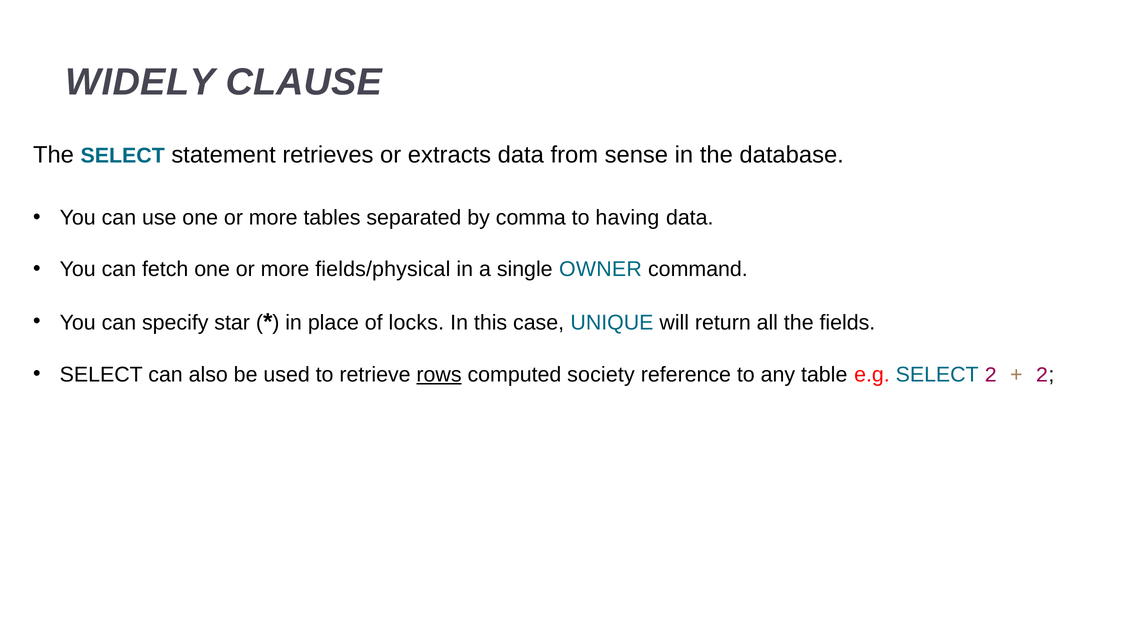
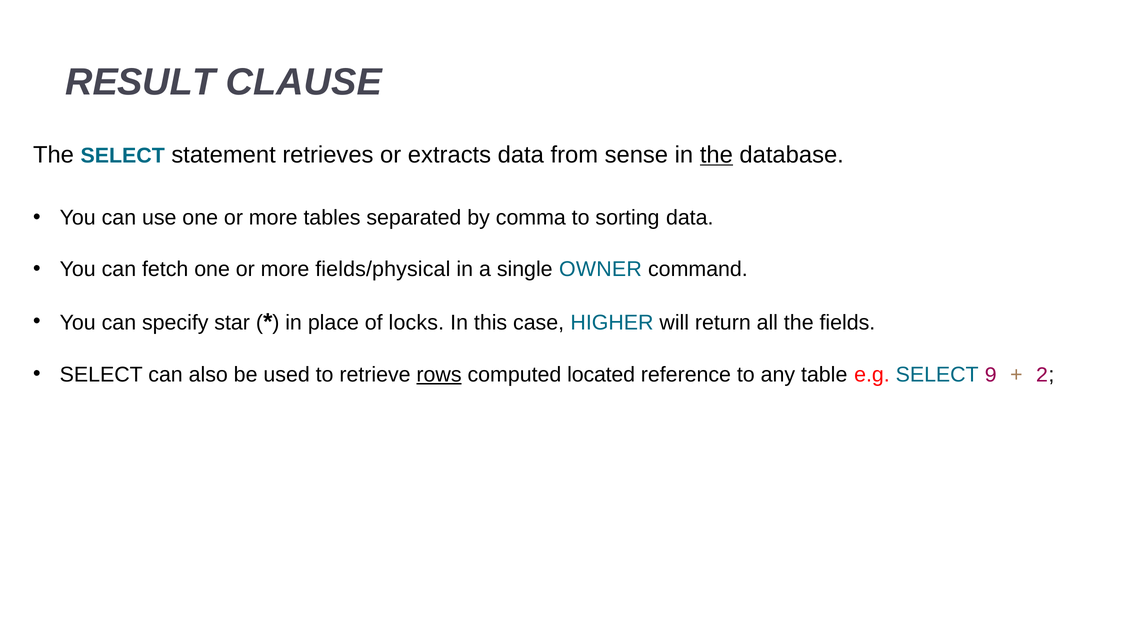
WIDELY: WIDELY -> RESULT (140, 82)
the underline: none -> present (716, 155)
having: having -> sorting (627, 218)
UNIQUE: UNIQUE -> HIGHER (612, 323)
society: society -> located (601, 375)
SELECT 2: 2 -> 9 (991, 375)
